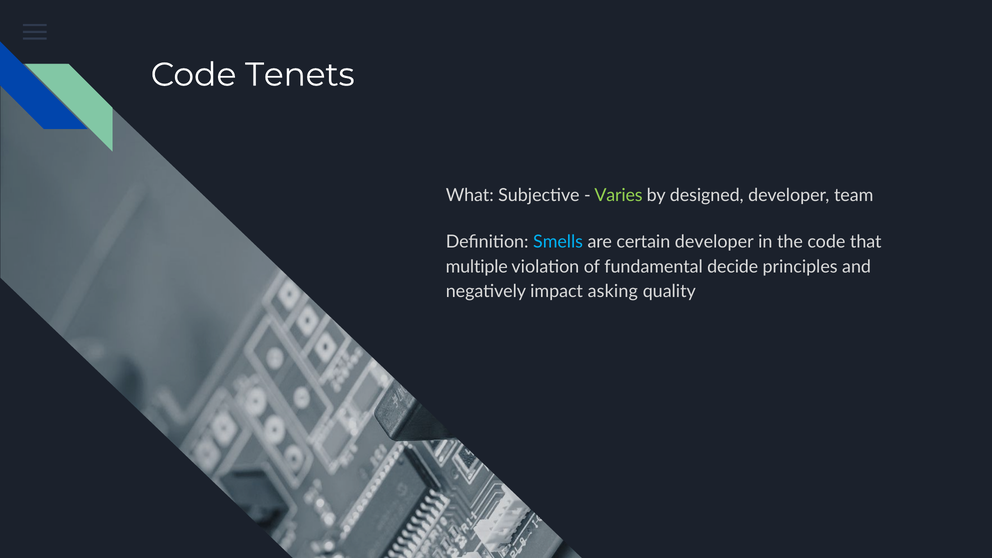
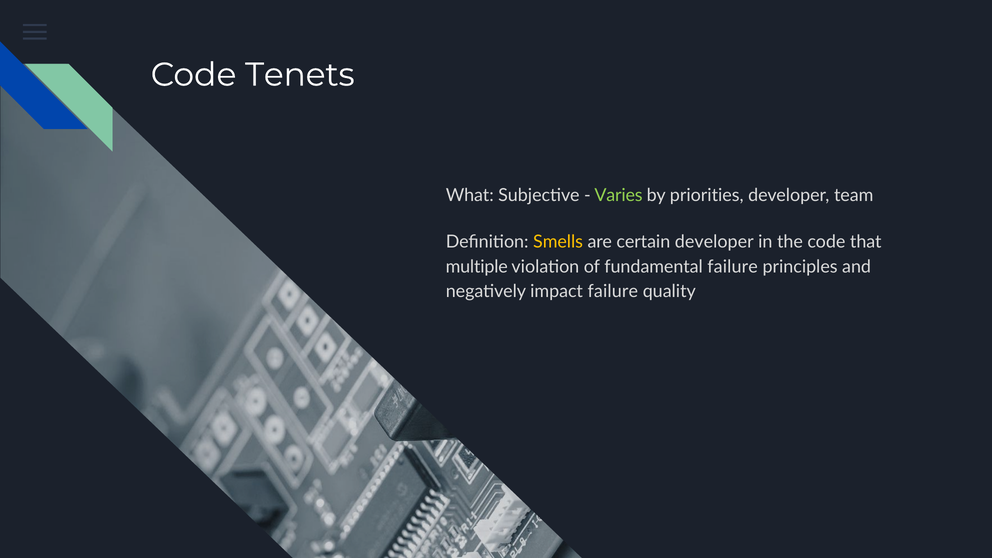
designed: designed -> priorities (707, 195)
Smells colour: light blue -> yellow (558, 242)
fundamental decide: decide -> failure (733, 267)
impact asking: asking -> failure (613, 291)
